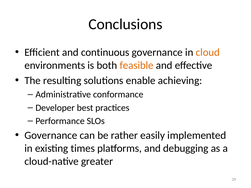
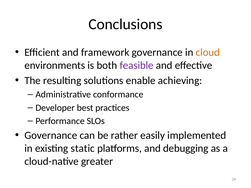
continuous: continuous -> framework (105, 52)
feasible colour: orange -> purple (137, 65)
times: times -> static (83, 149)
